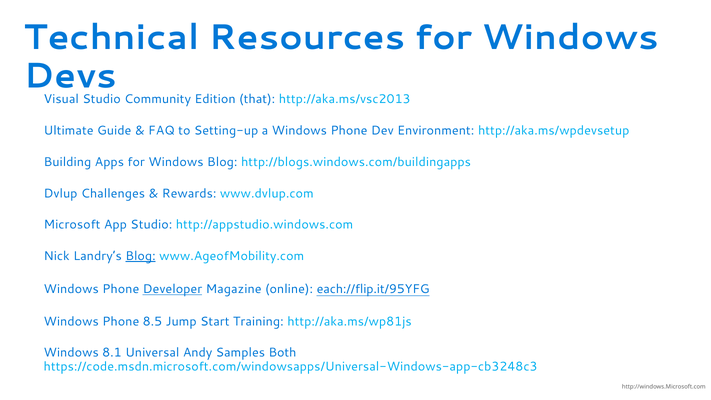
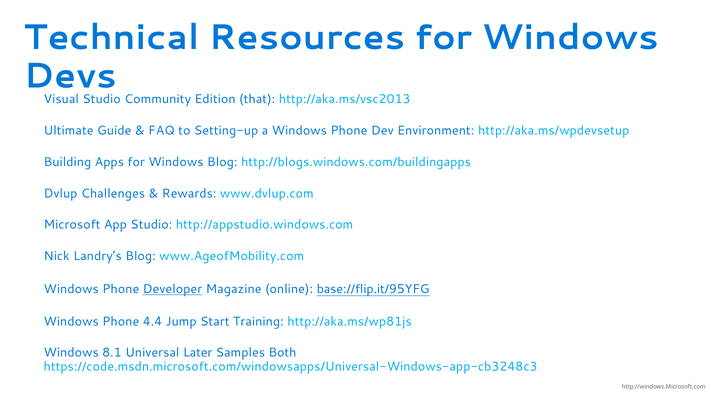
Blog underline: present -> none (140, 256)
each://flip.it/95YFG: each://flip.it/95YFG -> base://flip.it/95YFG (373, 289)
8.5: 8.5 -> 4.4 (152, 321)
Andy: Andy -> Later (198, 353)
